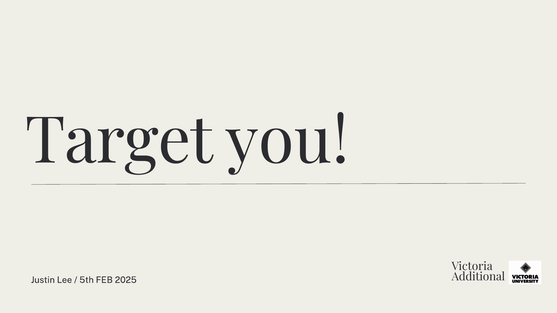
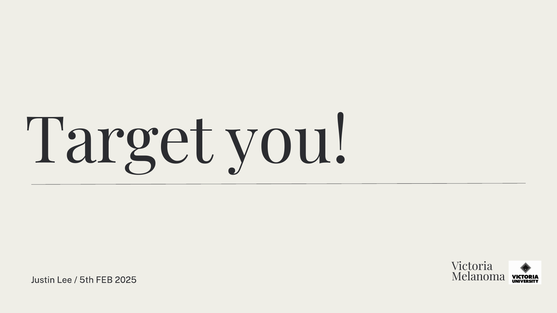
Additional: Additional -> Melanoma (478, 277)
